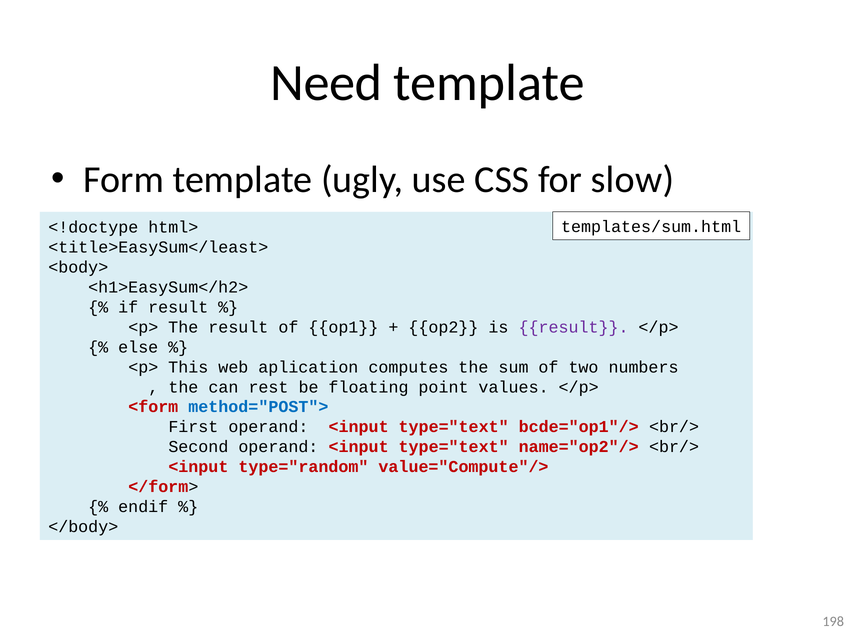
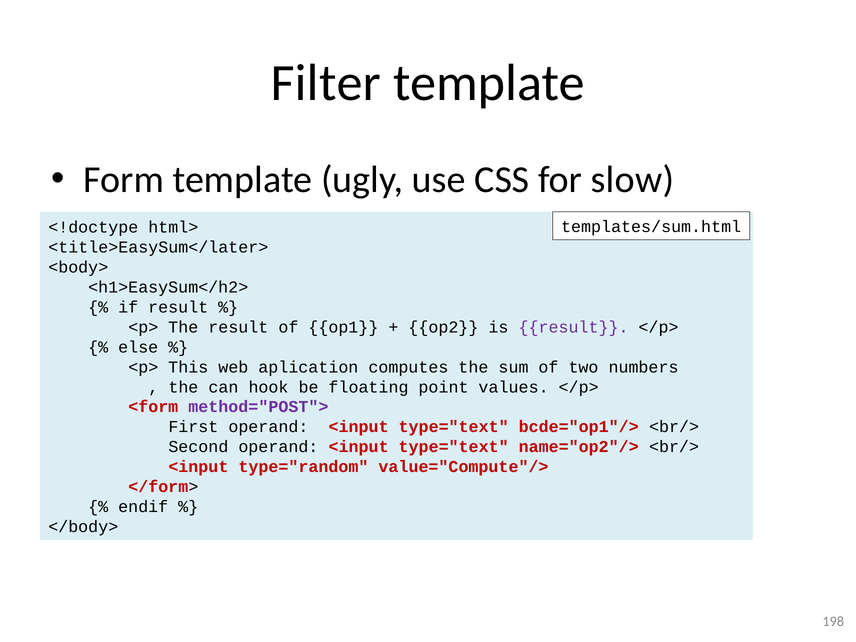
Need: Need -> Filter (326, 83)
<title>EasySum</least>: <title>EasySum</least> -> <title>EasySum</later> (158, 247)
rest: rest -> hook (268, 387)
method="POST"> colour: blue -> purple (258, 407)
